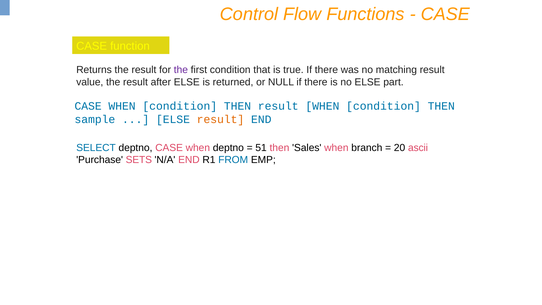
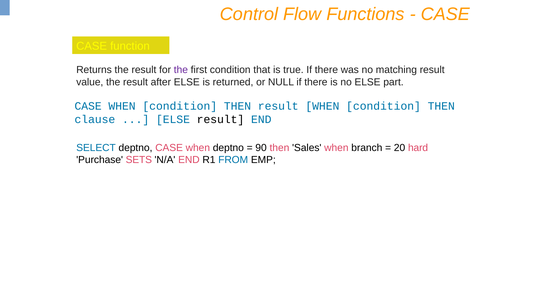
sample: sample -> clause (95, 119)
result colour: orange -> black (221, 119)
51: 51 -> 90 (261, 148)
ascii: ascii -> hard (418, 148)
